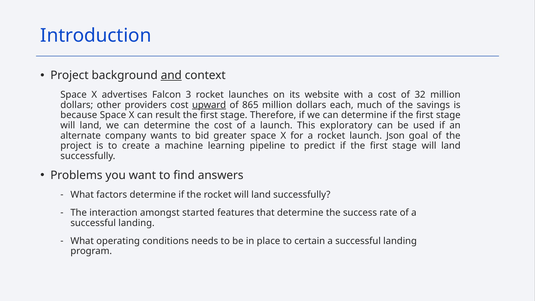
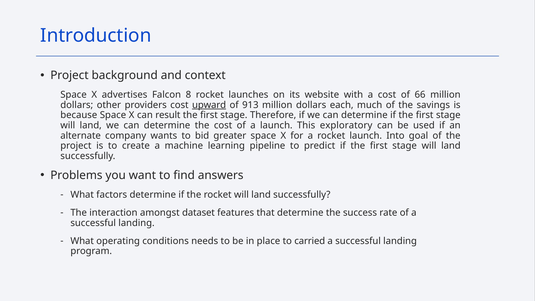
and underline: present -> none (171, 75)
3: 3 -> 8 (188, 95)
32: 32 -> 66 (420, 95)
865: 865 -> 913 (250, 105)
Json: Json -> Into (395, 136)
started: started -> dataset (198, 213)
certain: certain -> carried (310, 241)
